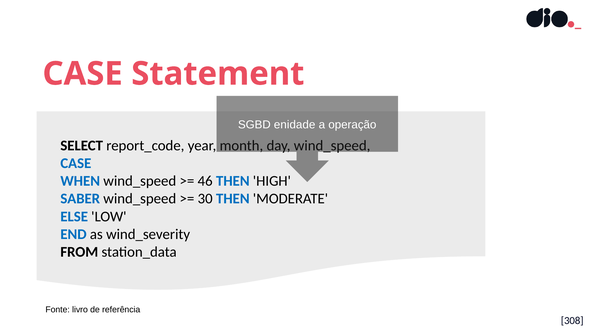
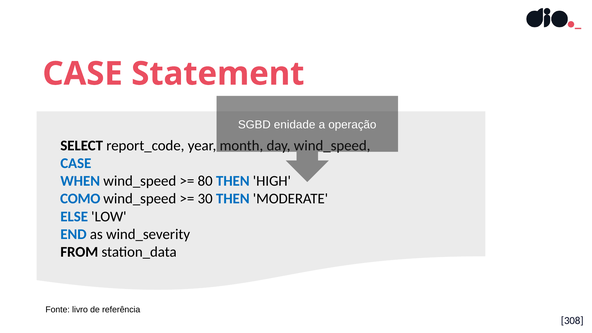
46: 46 -> 80 (205, 181)
SABER: SABER -> COMO (80, 199)
